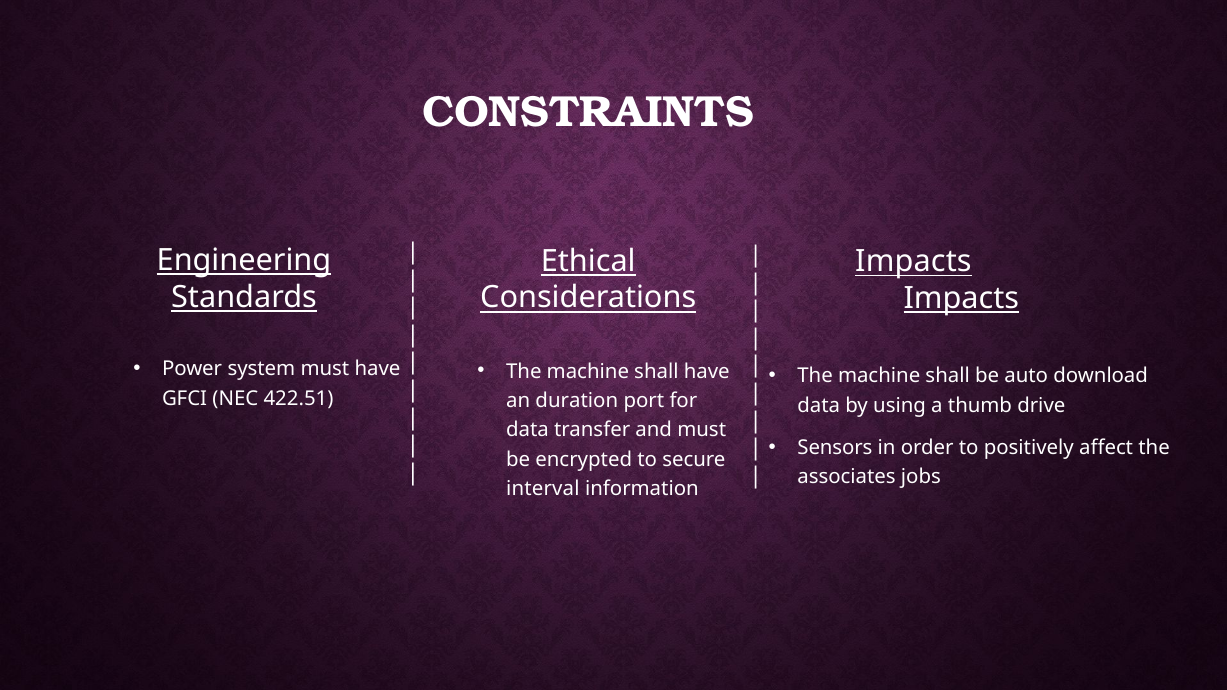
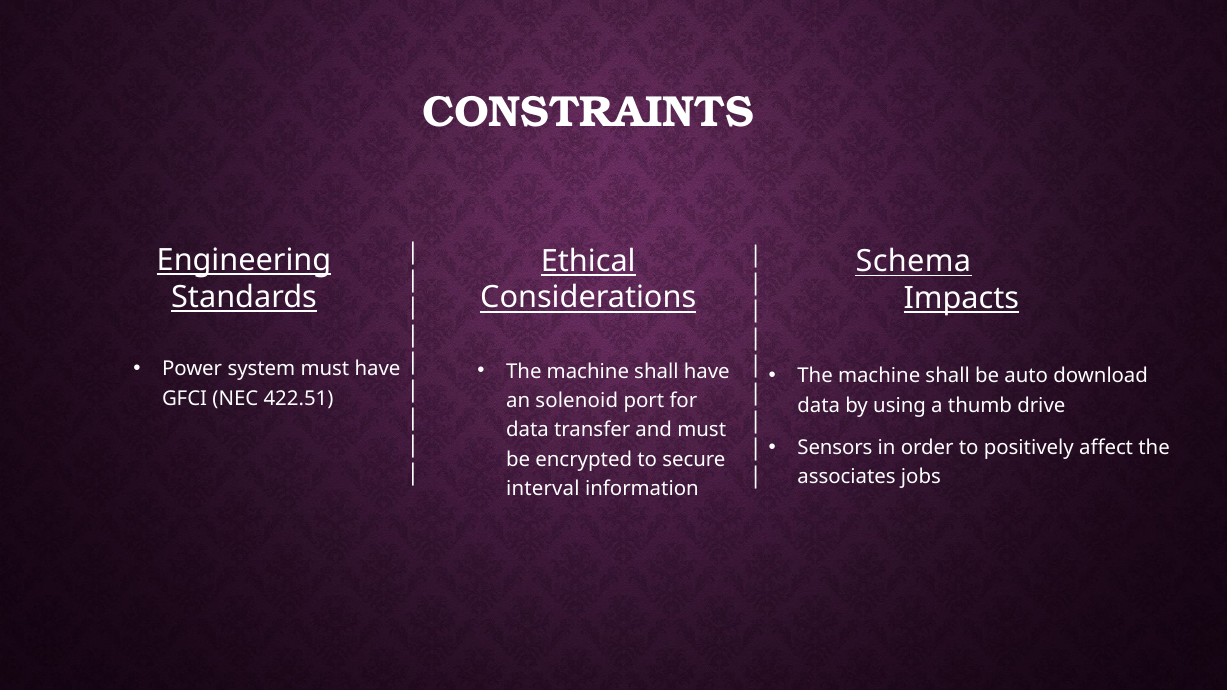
Impacts: Impacts -> Schema (913, 261)
duration: duration -> solenoid (577, 401)
